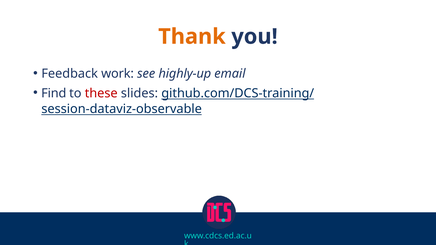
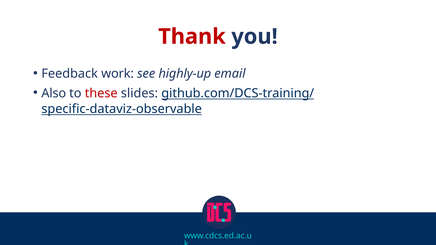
Thank colour: orange -> red (192, 37)
Find: Find -> Also (54, 93)
session-dataviz-observable: session-dataviz-observable -> specific-dataviz-observable (122, 109)
